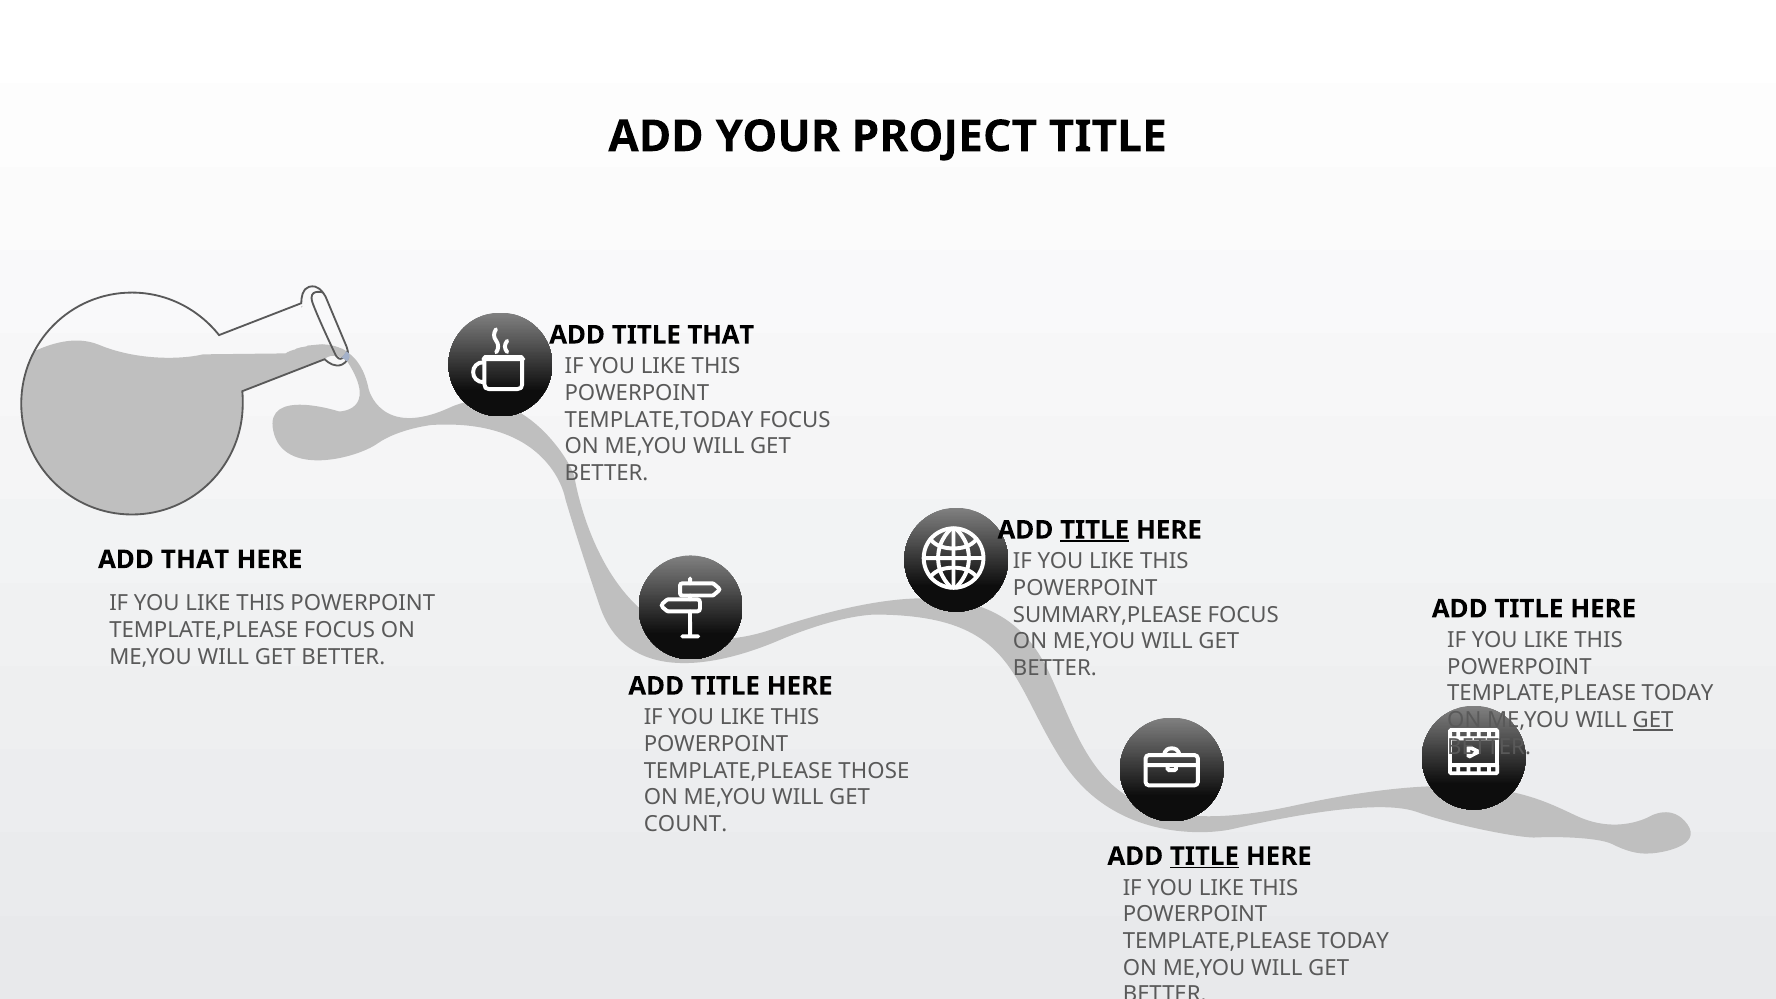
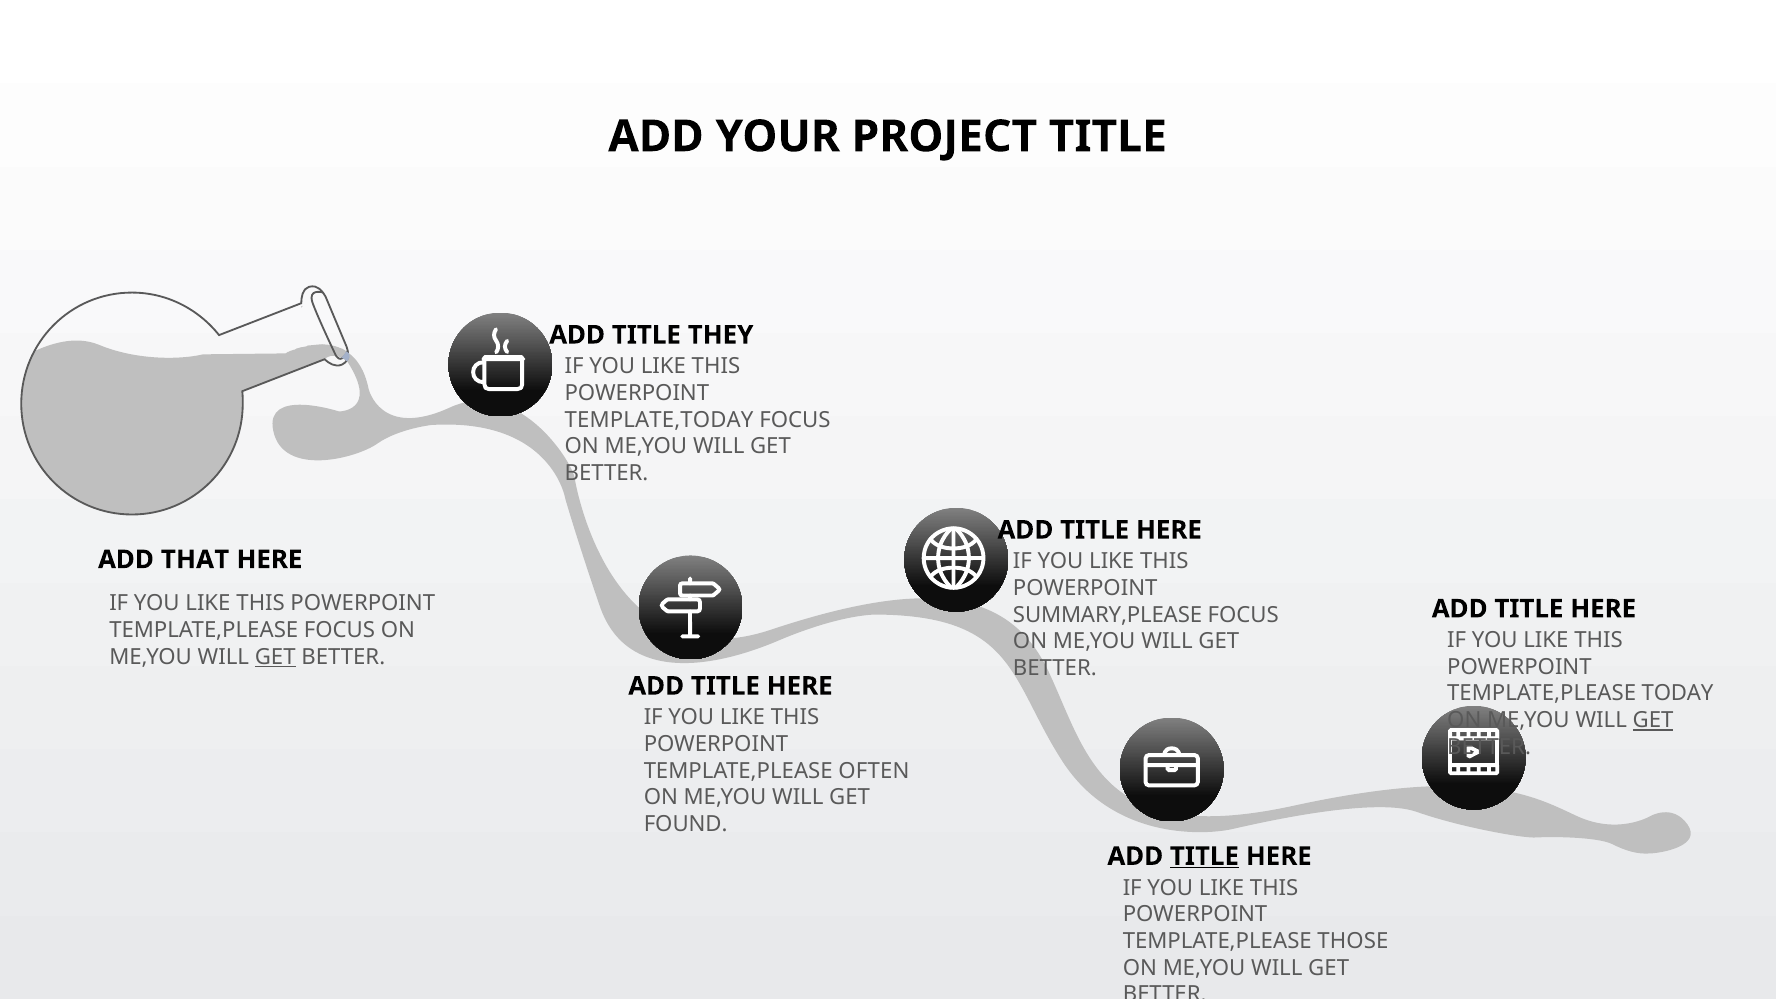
TITLE THAT: THAT -> THEY (721, 335)
TITLE underline: present -> none (1095, 530)
GET underline: none -> present (275, 657)
THOSE: THOSE -> OFTEN (874, 771)
COUNT: COUNT -> FOUND (686, 824)
TODAY: TODAY -> THOSE (1353, 941)
